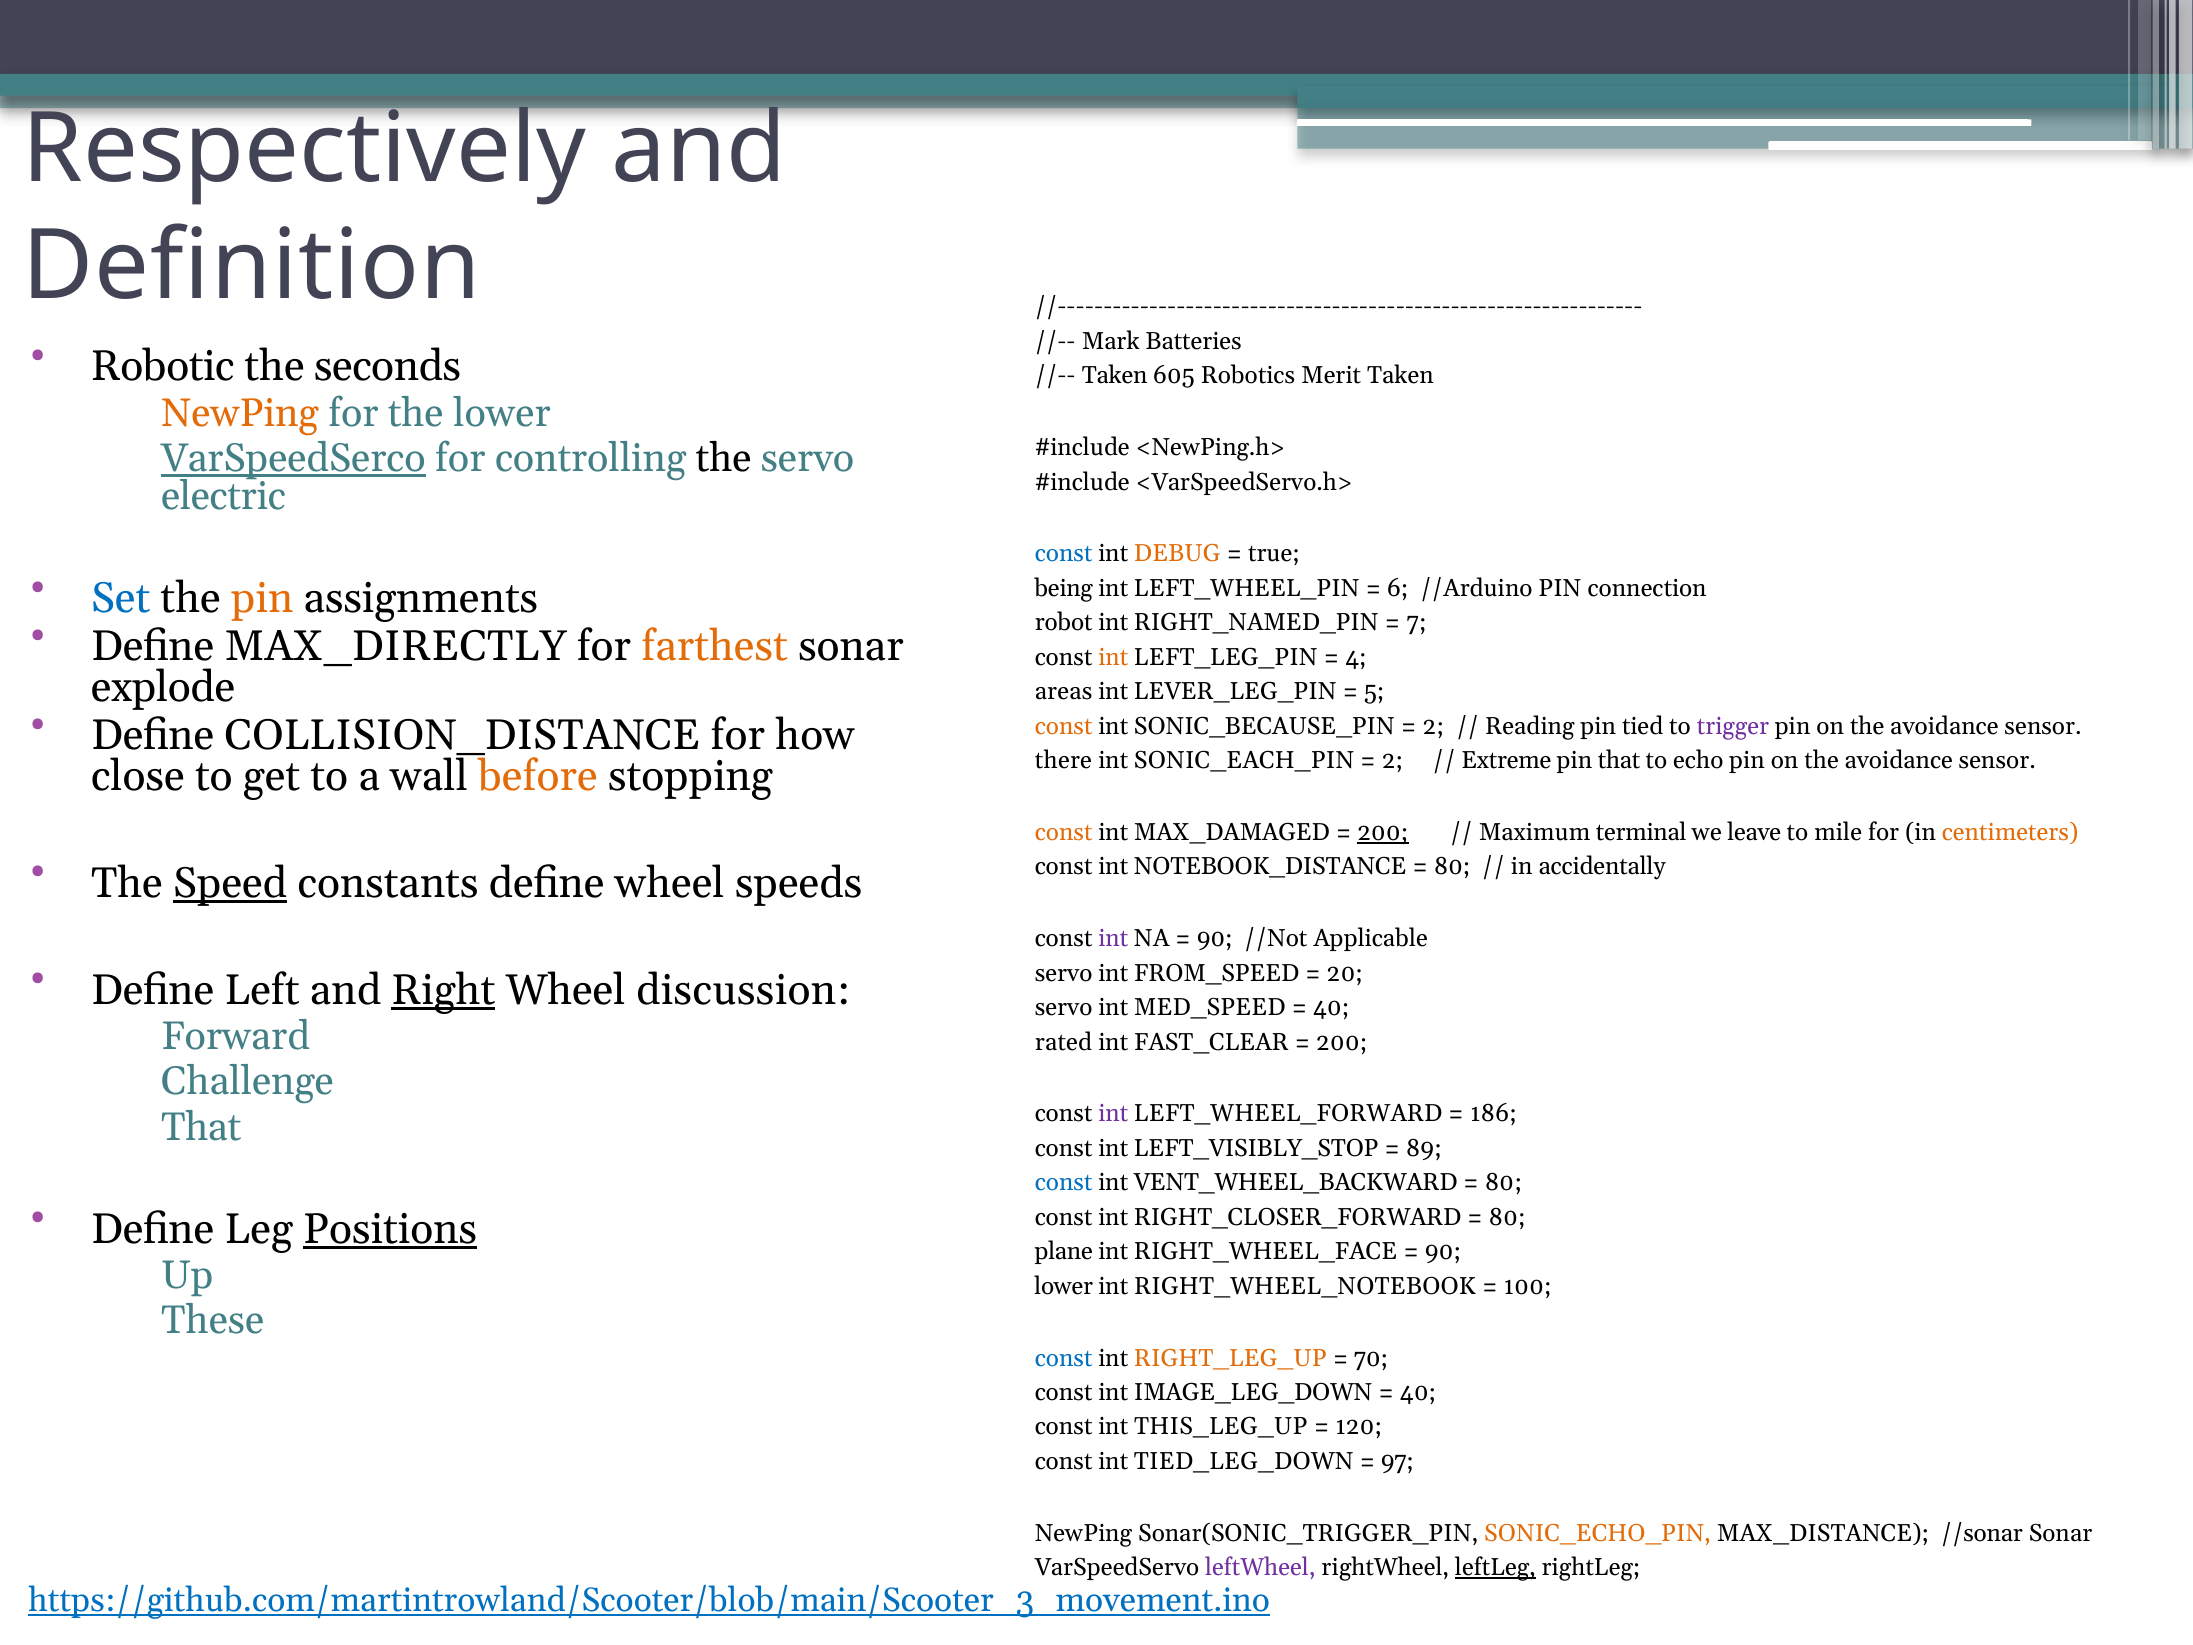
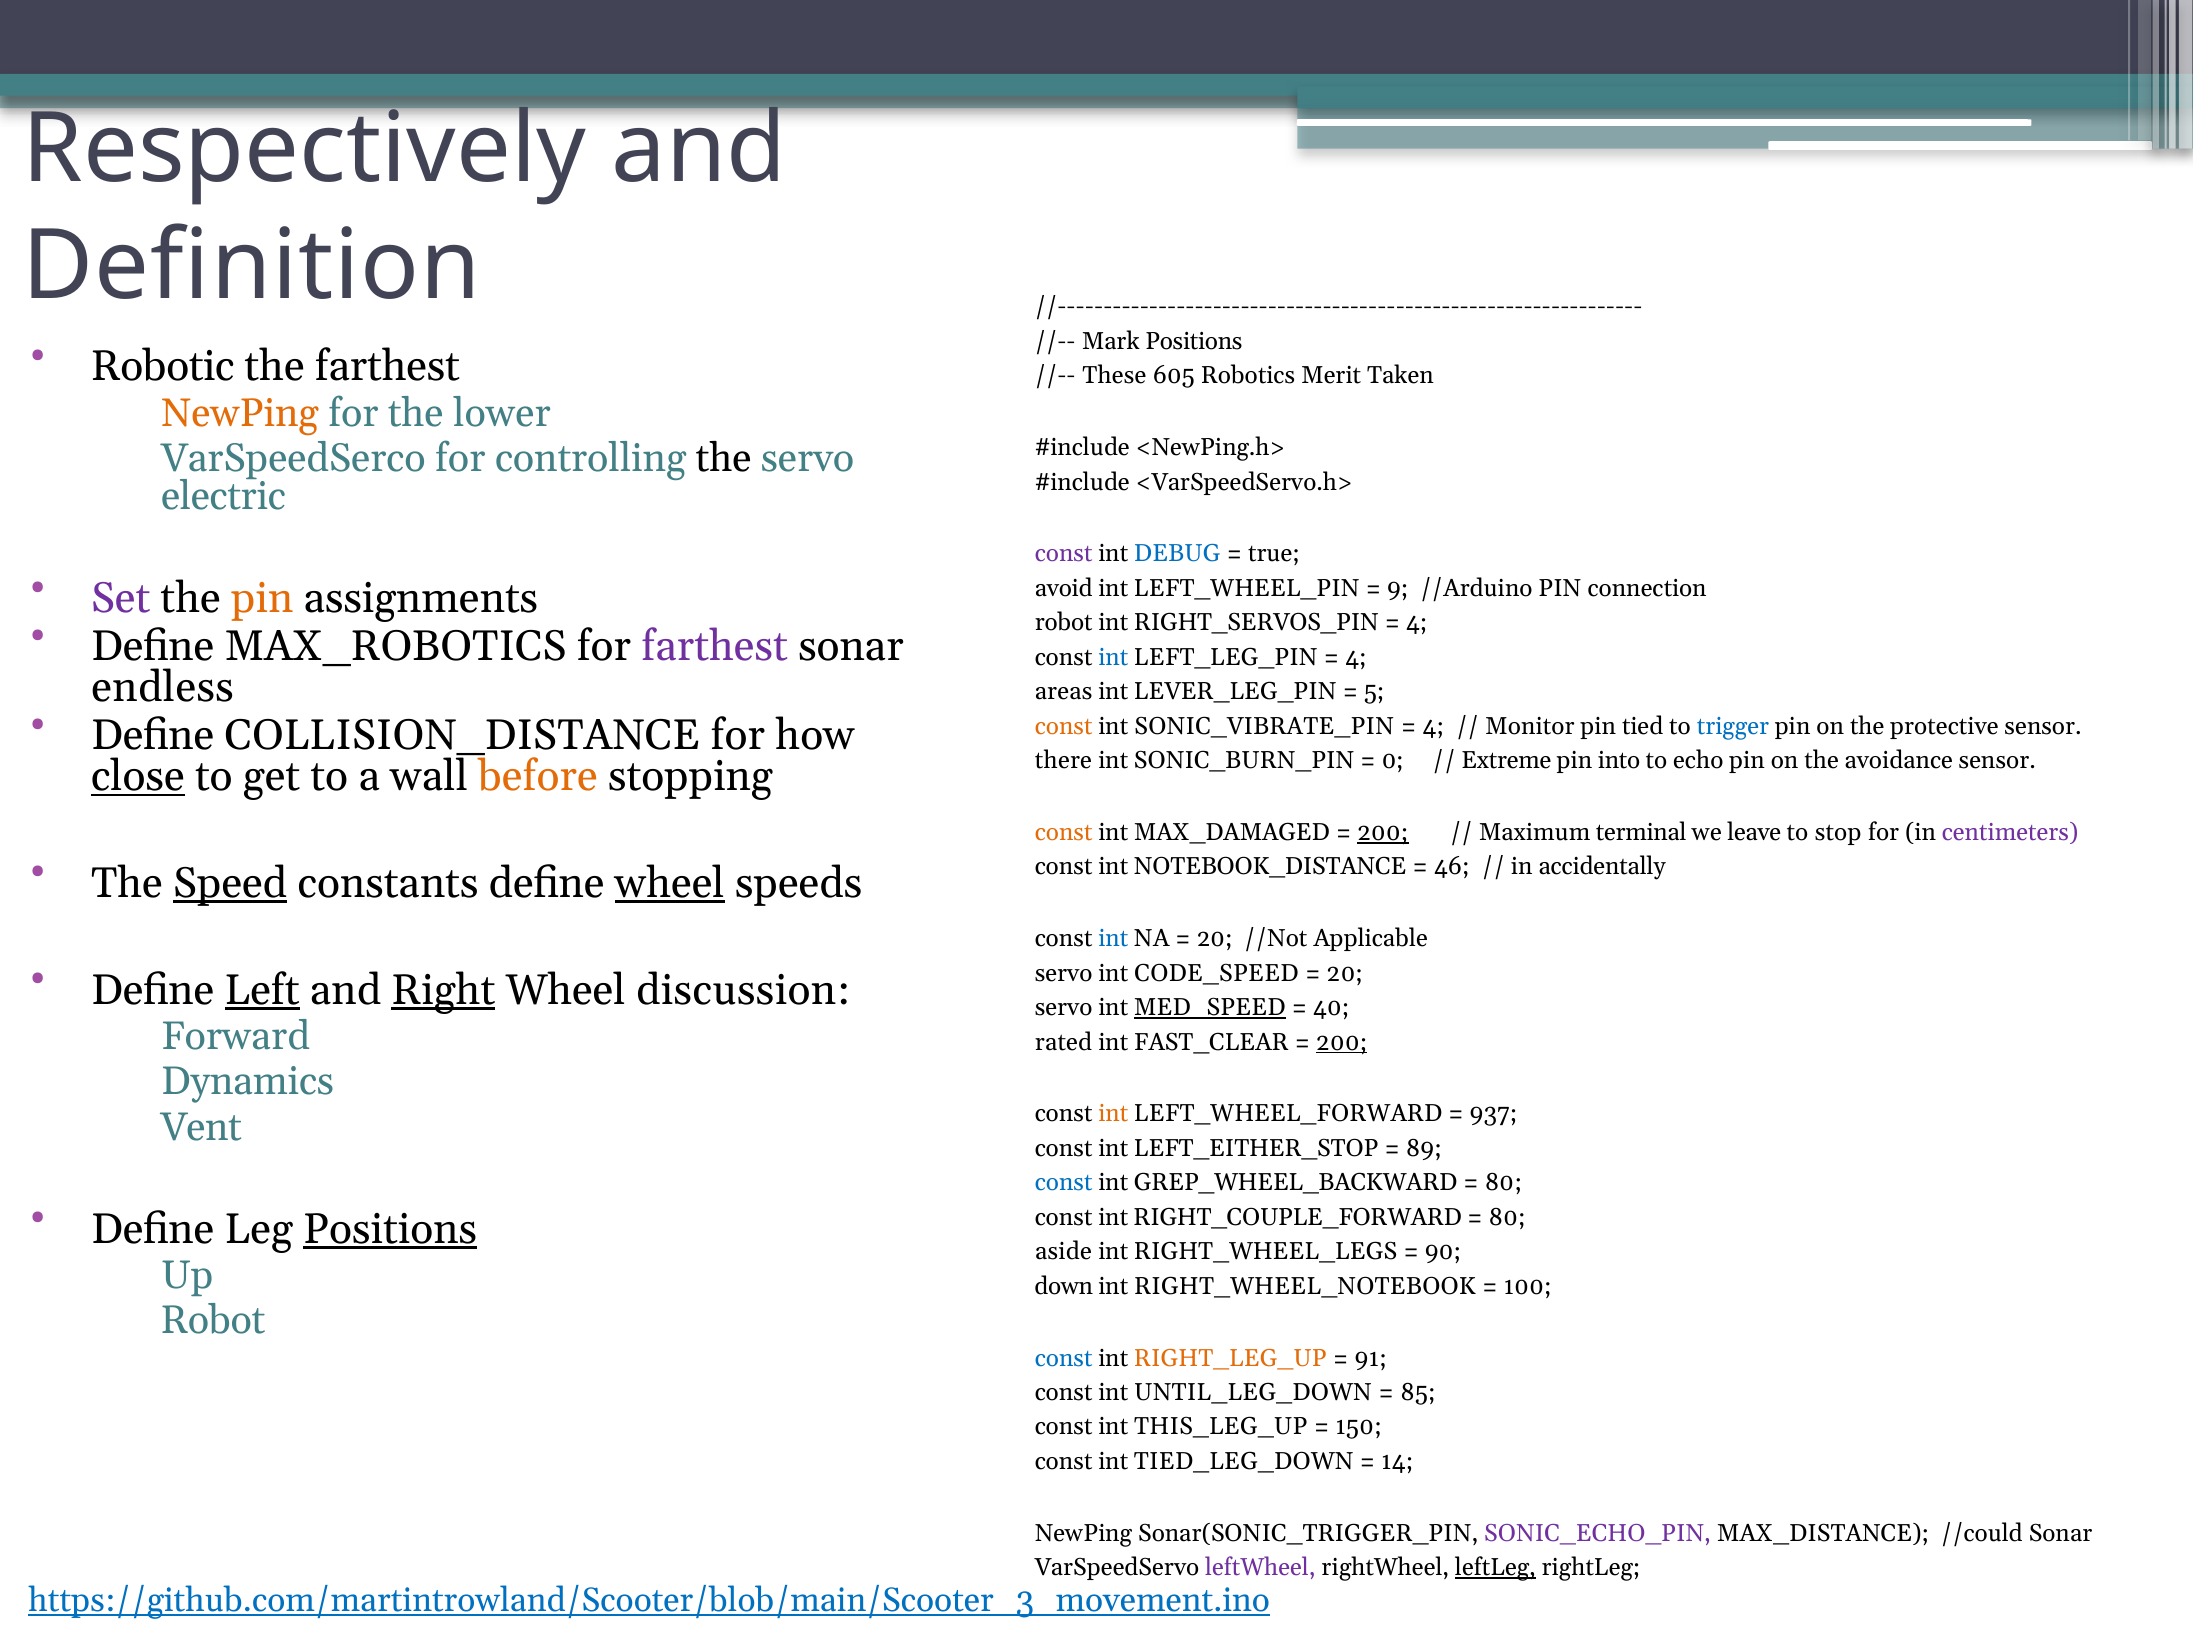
Mark Batteries: Batteries -> Positions (1194, 341)
the seconds: seconds -> farthest (387, 367)
Taken: Taken -> These (1114, 376)
VarSpeedSerco underline: present -> none (293, 458)
const colour: blue -> purple (1064, 554)
DEBUG colour: orange -> blue (1177, 554)
Set colour: blue -> purple (121, 598)
being: being -> avoid (1064, 588)
6: 6 -> 9 (1398, 588)
RIGHT_NAMED_PIN: RIGHT_NAMED_PIN -> RIGHT_SERVOS_PIN (1256, 623)
7: 7 -> 4 (1417, 623)
MAX_DIRECTLY: MAX_DIRECTLY -> MAX_ROBOTICS (396, 647)
farthest colour: orange -> purple (715, 647)
int colour: orange -> blue (1113, 657)
explode: explode -> endless (163, 687)
SONIC_BECAUSE_PIN: SONIC_BECAUSE_PIN -> SONIC_VIBRATE_PIN (1264, 726)
2: 2 -> 4 (1433, 726)
Reading: Reading -> Monitor (1530, 726)
trigger colour: purple -> blue (1733, 726)
avoidance: avoidance -> protective (1944, 726)
SONIC_EACH_PIN: SONIC_EACH_PIN -> SONIC_BURN_PIN (1244, 760)
2: 2 -> 0 (1393, 760)
pin that: that -> into (1619, 760)
close underline: none -> present (138, 777)
mile: mile -> stop (1838, 832)
centimeters colour: orange -> purple (2010, 832)
wheel underline: none -> present (670, 883)
80: 80 -> 46 (1452, 867)
int colour: purple -> blue (1113, 939)
90: 90 -> 20 (1215, 939)
Left underline: none -> present (262, 990)
FROM_SPEED: FROM_SPEED -> CODE_SPEED (1217, 973)
MED_SPEED underline: none -> present (1210, 1007)
200 underline: none -> present (1342, 1042)
Challenge: Challenge -> Dynamics (248, 1081)
That: That -> Vent (201, 1127)
int colour: purple -> orange (1113, 1114)
186: 186 -> 937 (1494, 1114)
LEFT_VISIBLY_STOP: LEFT_VISIBLY_STOP -> LEFT_EITHER_STOP (1256, 1148)
VENT_WHEEL_BACKWARD: VENT_WHEEL_BACKWARD -> GREP_WHEEL_BACKWARD (1296, 1183)
RIGHT_CLOSER_FORWARD: RIGHT_CLOSER_FORWARD -> RIGHT_COUPLE_FORWARD (1298, 1217)
plane: plane -> aside (1063, 1252)
RIGHT_WHEEL_FACE: RIGHT_WHEEL_FACE -> RIGHT_WHEEL_LEGS (1266, 1252)
lower: lower -> down (1064, 1286)
These: These -> Robot (213, 1320)
70: 70 -> 91 (1371, 1358)
IMAGE_LEG_DOWN: IMAGE_LEG_DOWN -> UNTIL_LEG_DOWN (1253, 1392)
40: 40 -> 85 (1418, 1392)
120: 120 -> 150 (1359, 1427)
97: 97 -> 14 (1397, 1461)
SONIC_ECHO_PIN colour: orange -> purple (1598, 1533)
//sonar: //sonar -> //could (1982, 1533)
